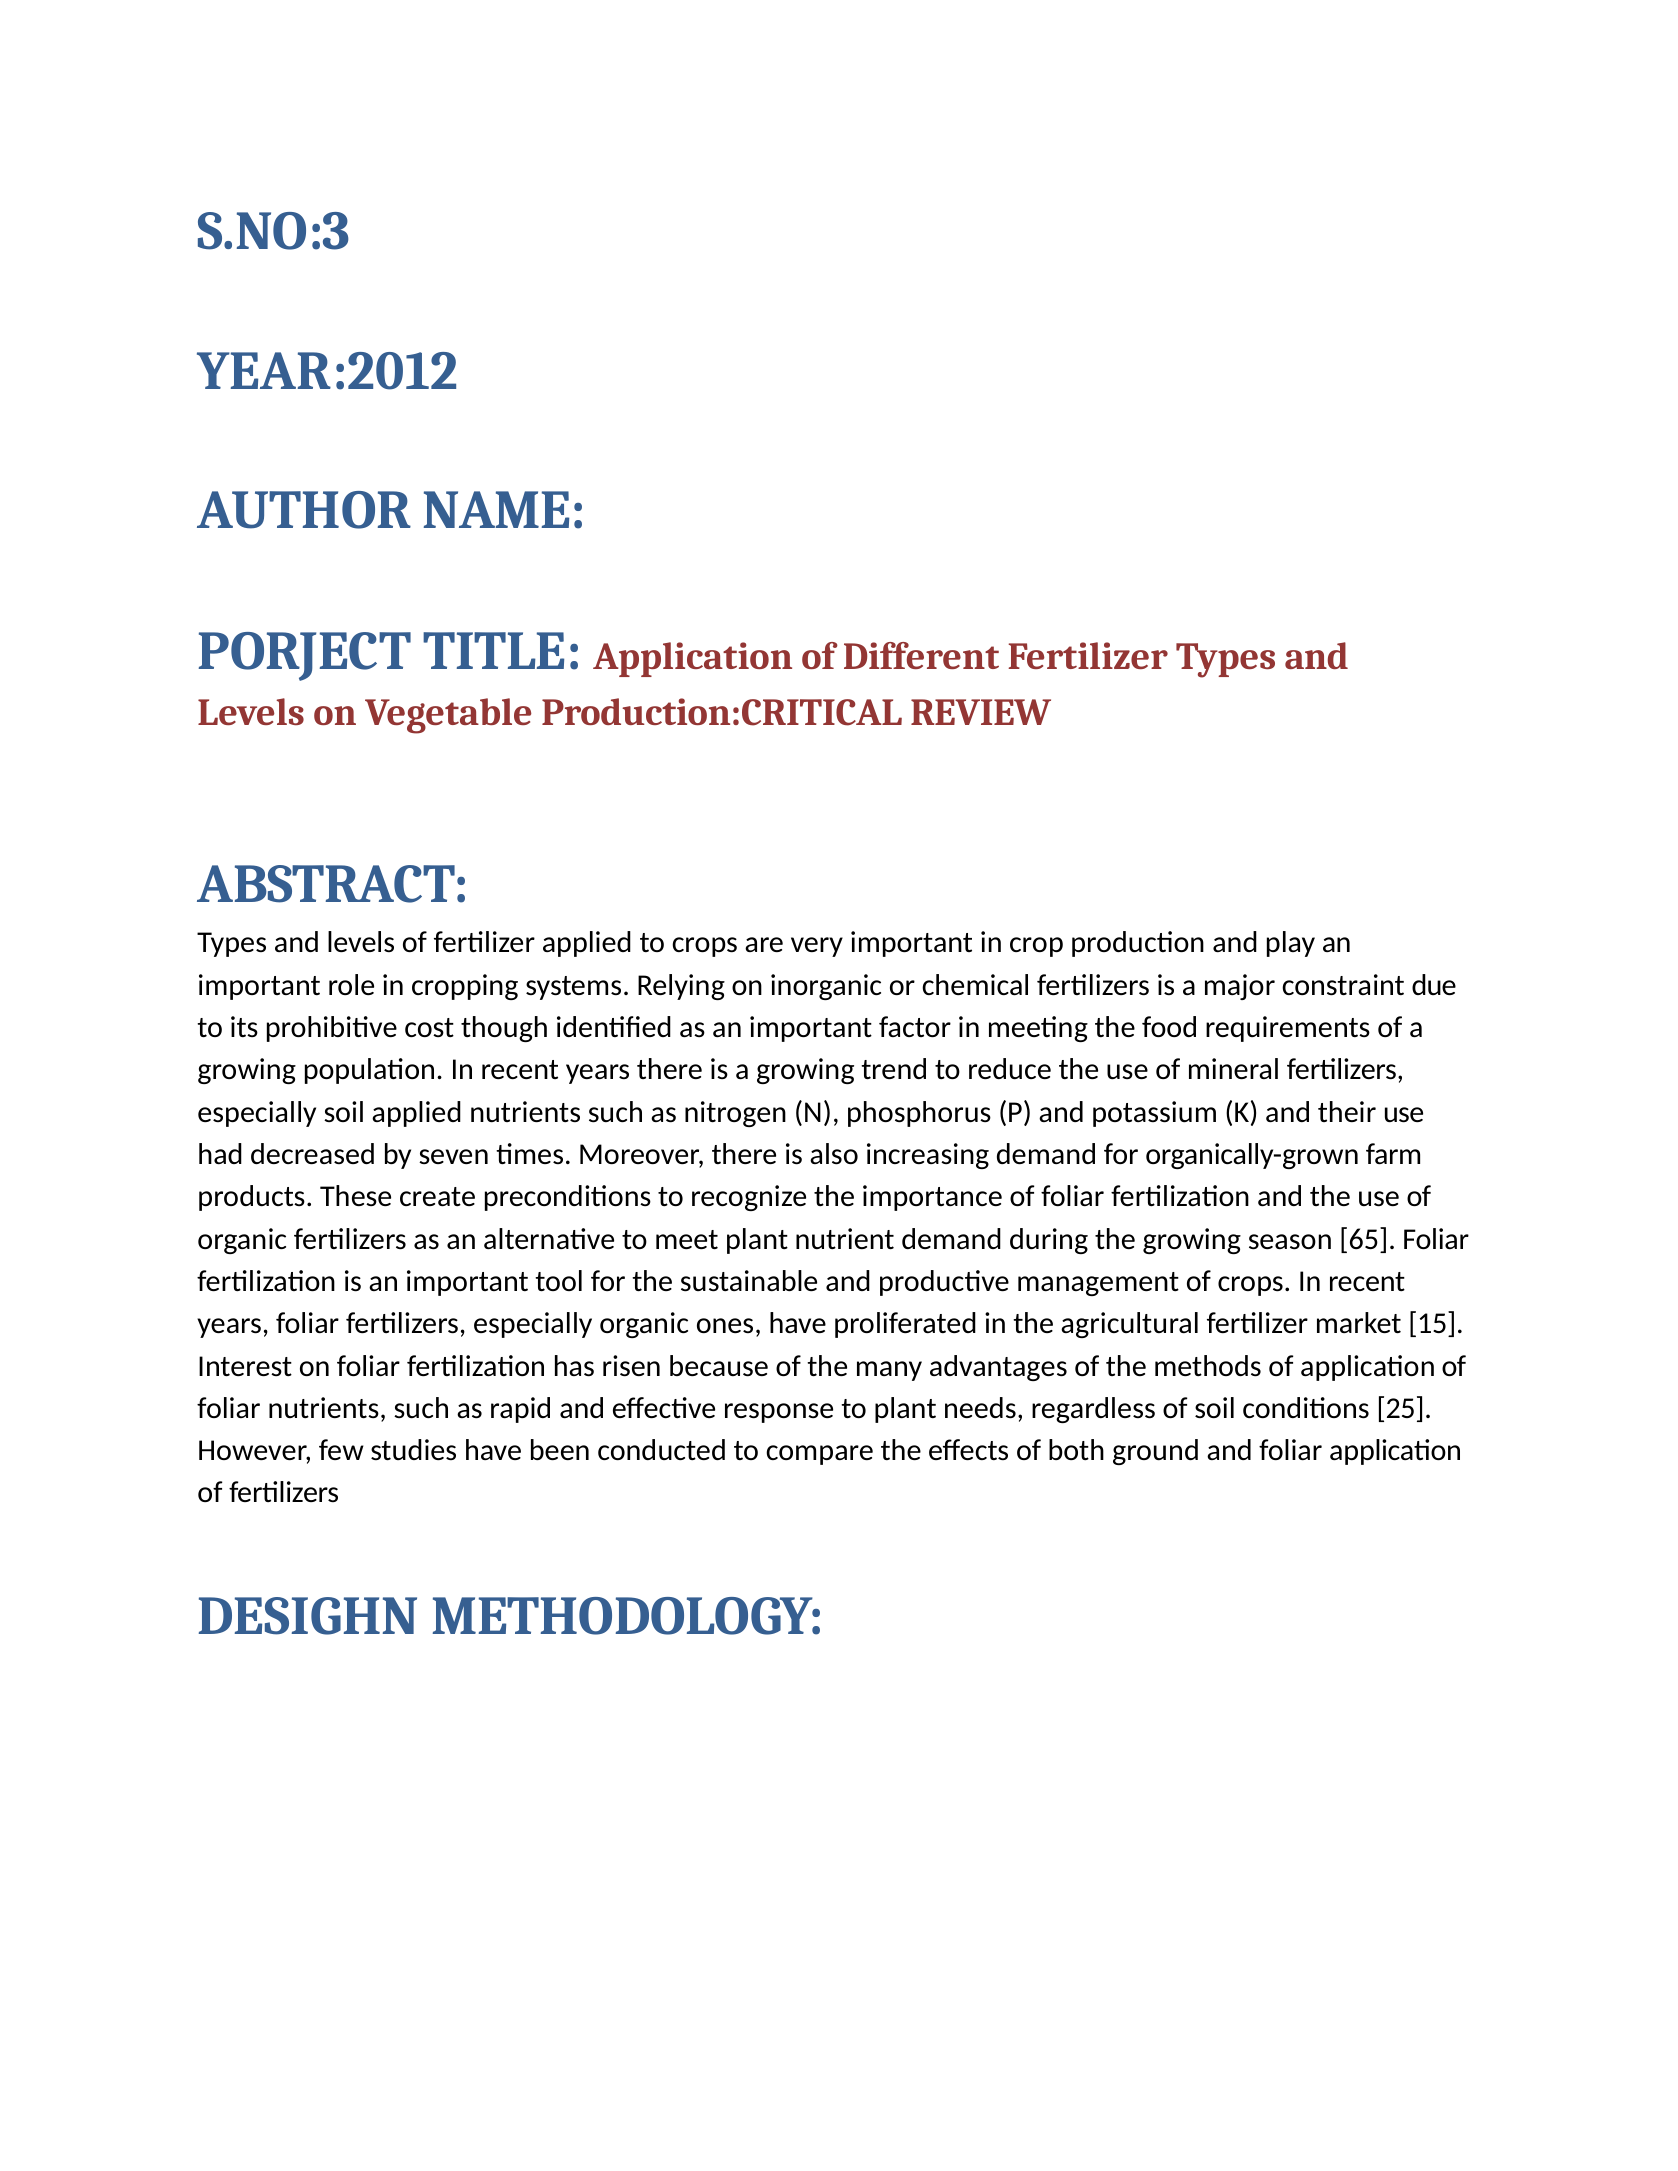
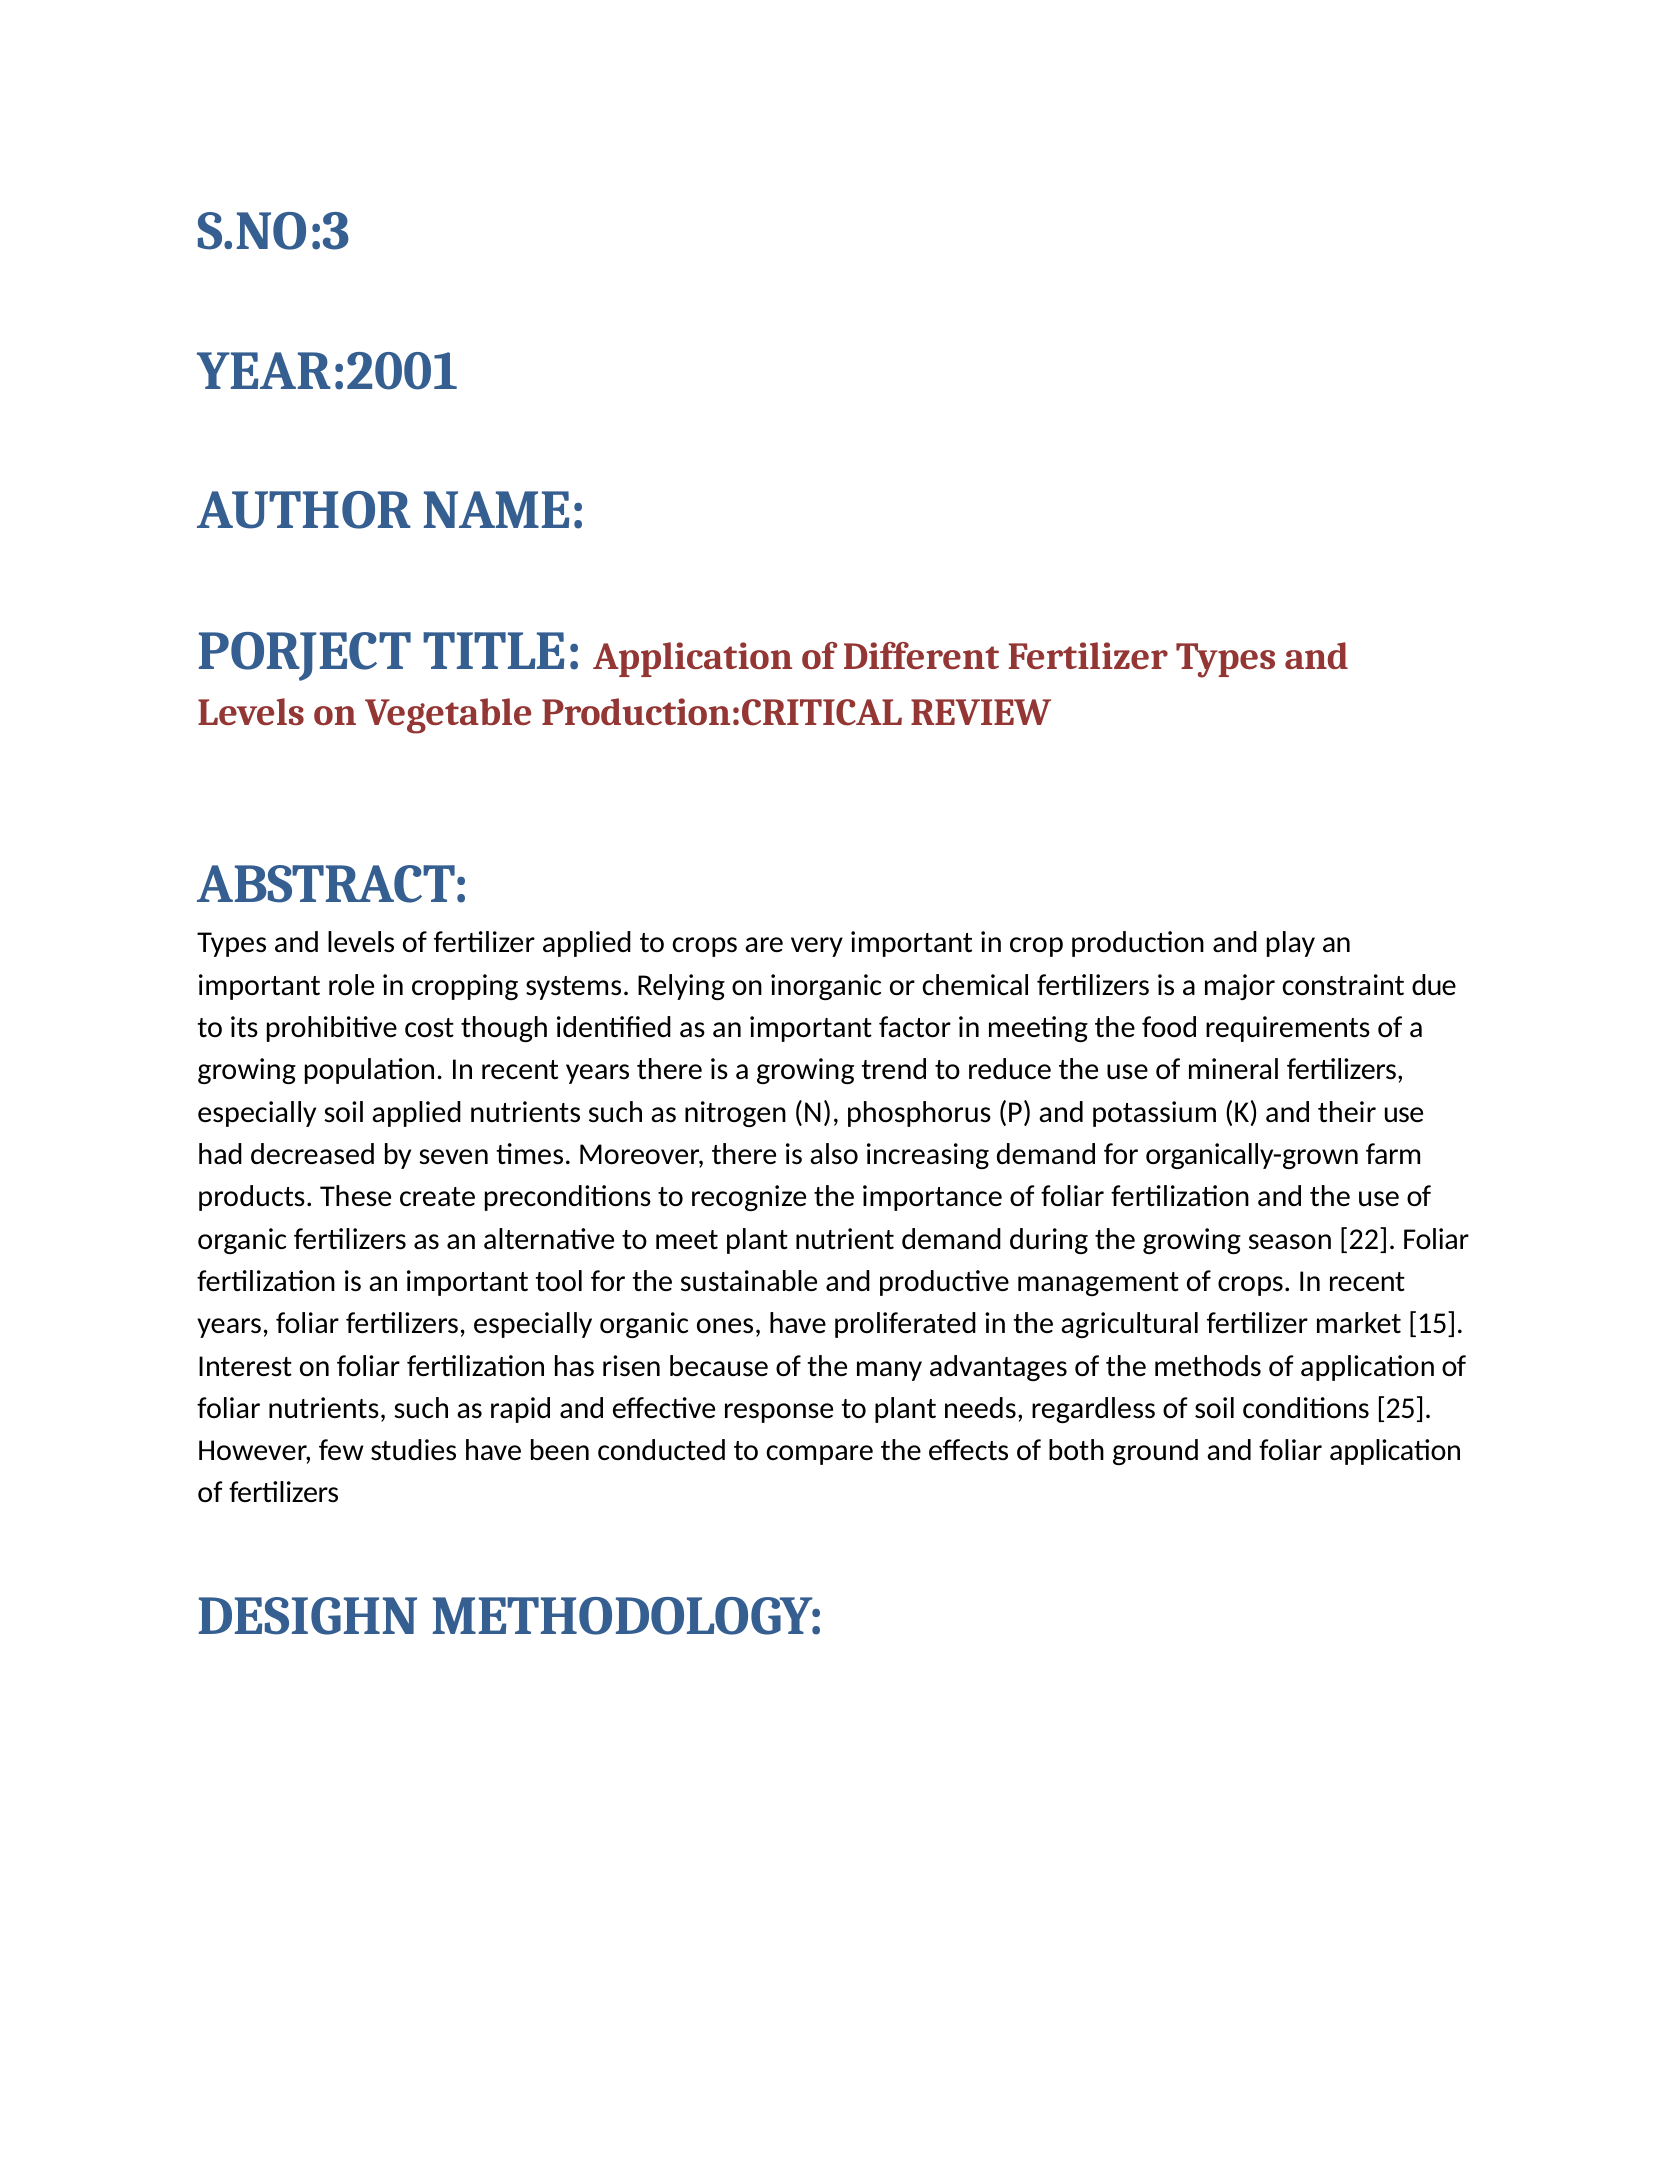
YEAR:2012: YEAR:2012 -> YEAR:2001 (328, 371)
65: 65 -> 22 (1368, 1239)
